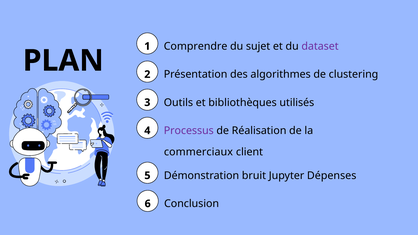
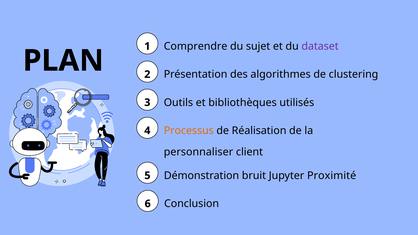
Processus colour: purple -> orange (189, 131)
commerciaux: commerciaux -> personnaliser (198, 152)
Dépenses: Dépenses -> Proximité (332, 176)
